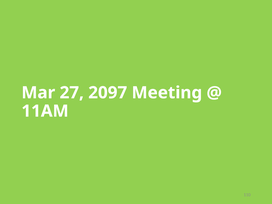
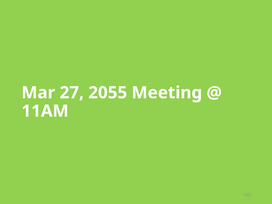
2097: 2097 -> 2055 (108, 93)
